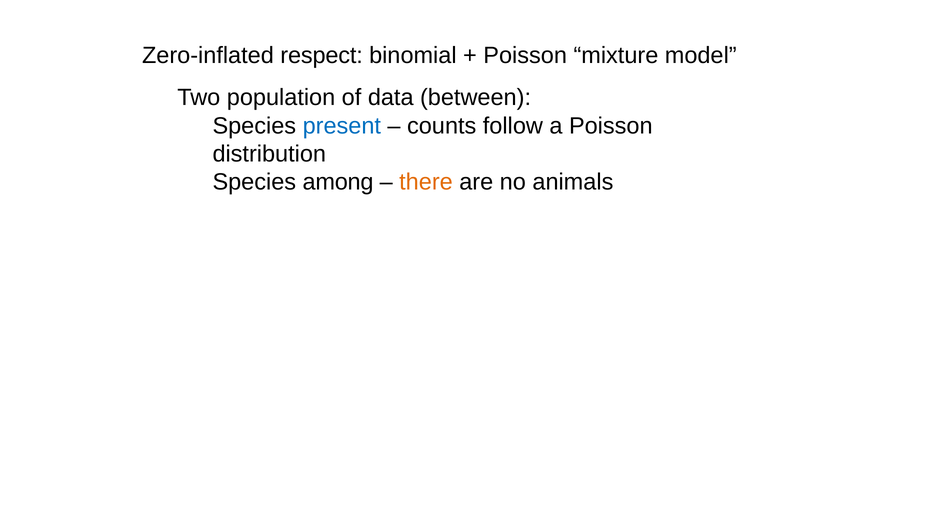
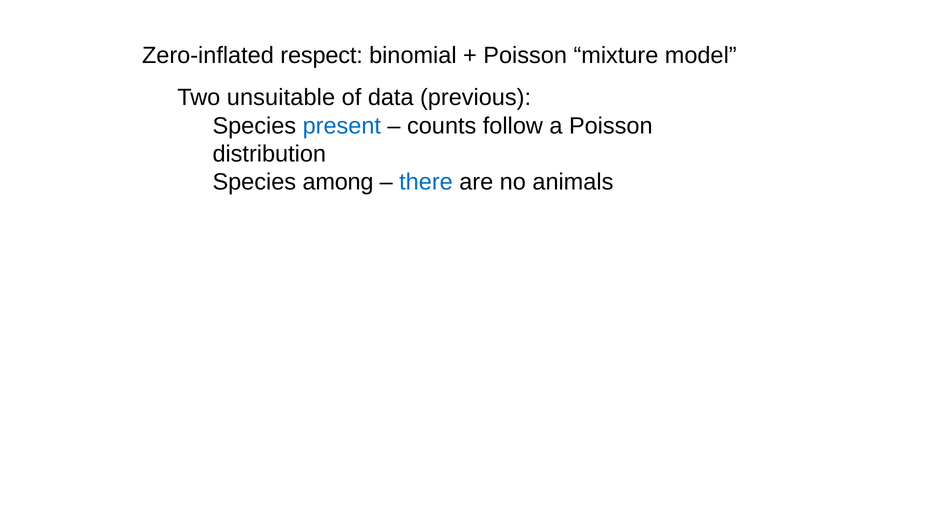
population: population -> unsuitable (281, 98)
between: between -> previous (476, 98)
there colour: orange -> blue (426, 182)
